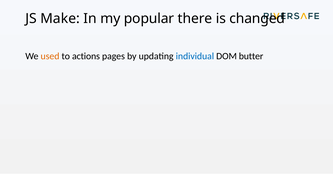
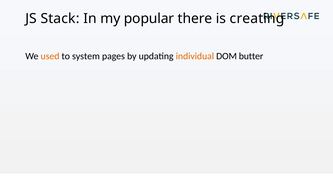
Make: Make -> Stack (60, 19)
changed: changed -> creating (257, 19)
actions: actions -> system (86, 56)
individual colour: blue -> orange (195, 56)
